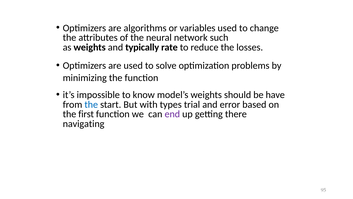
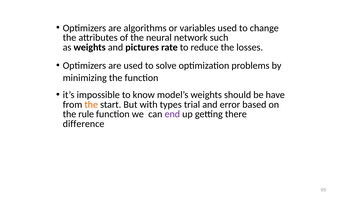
typically: typically -> pictures (142, 47)
the colour: blue -> orange (91, 104)
first: first -> rule (86, 114)
navigating: navigating -> difference (84, 124)
